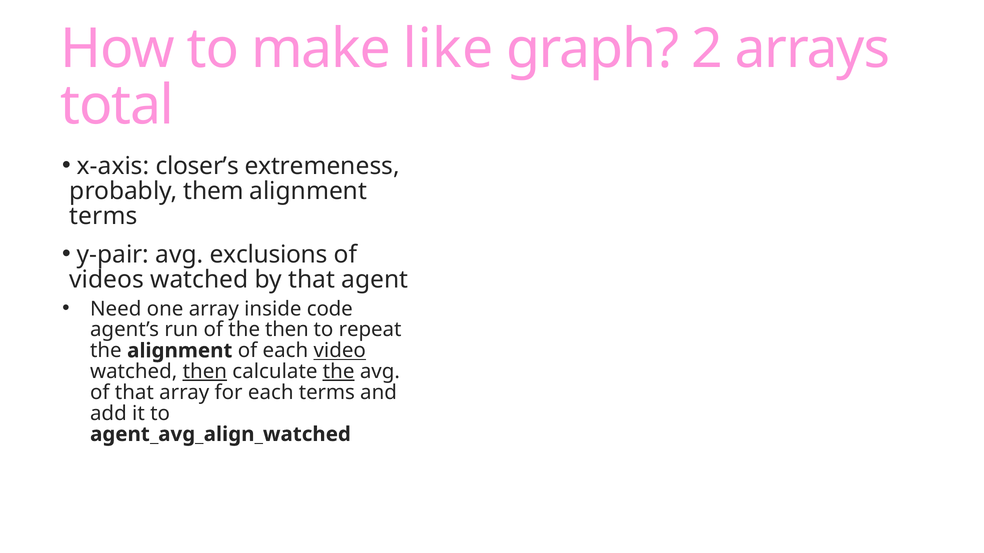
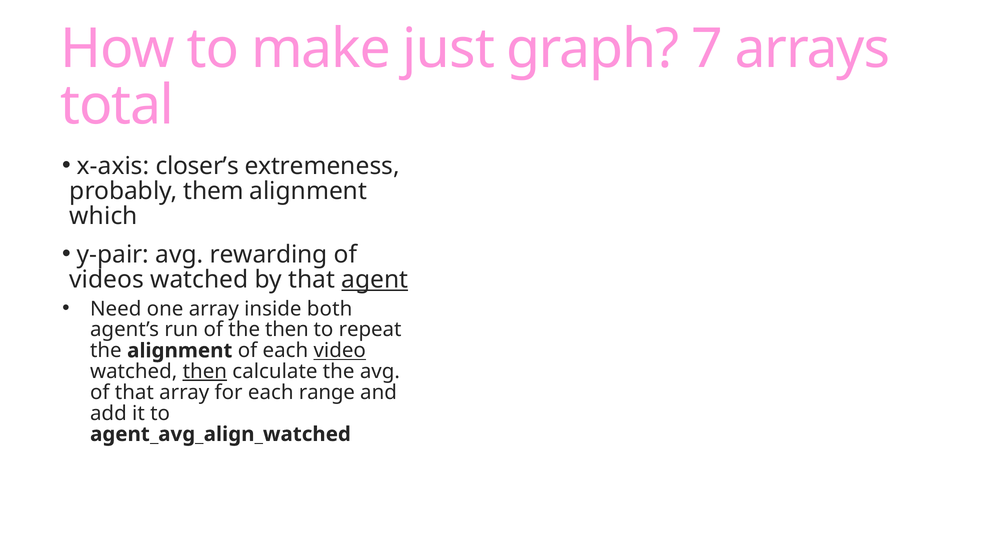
like: like -> just (449, 49)
2: 2 -> 7 (707, 49)
terms: terms -> which (104, 216)
exclusions: exclusions -> rewarding (269, 255)
agent underline: none -> present (375, 280)
code: code -> both (330, 309)
the underline: present -> none (339, 372)
each terms: terms -> range (327, 393)
